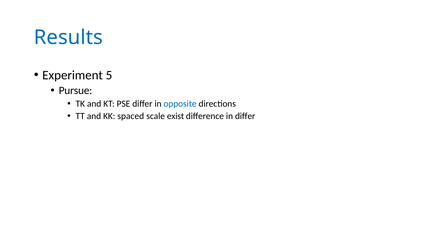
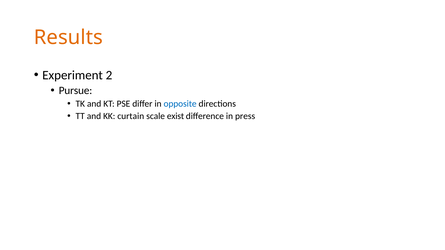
Results colour: blue -> orange (68, 37)
5: 5 -> 2 (109, 75)
spaced: spaced -> curtain (131, 116)
in differ: differ -> press (245, 116)
